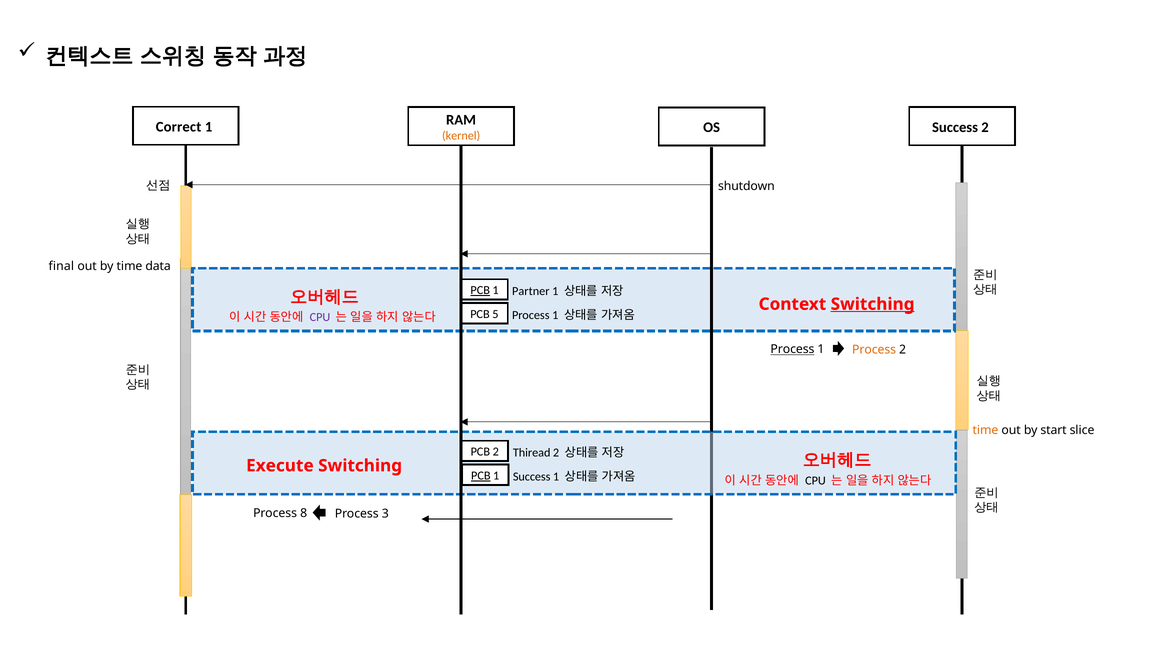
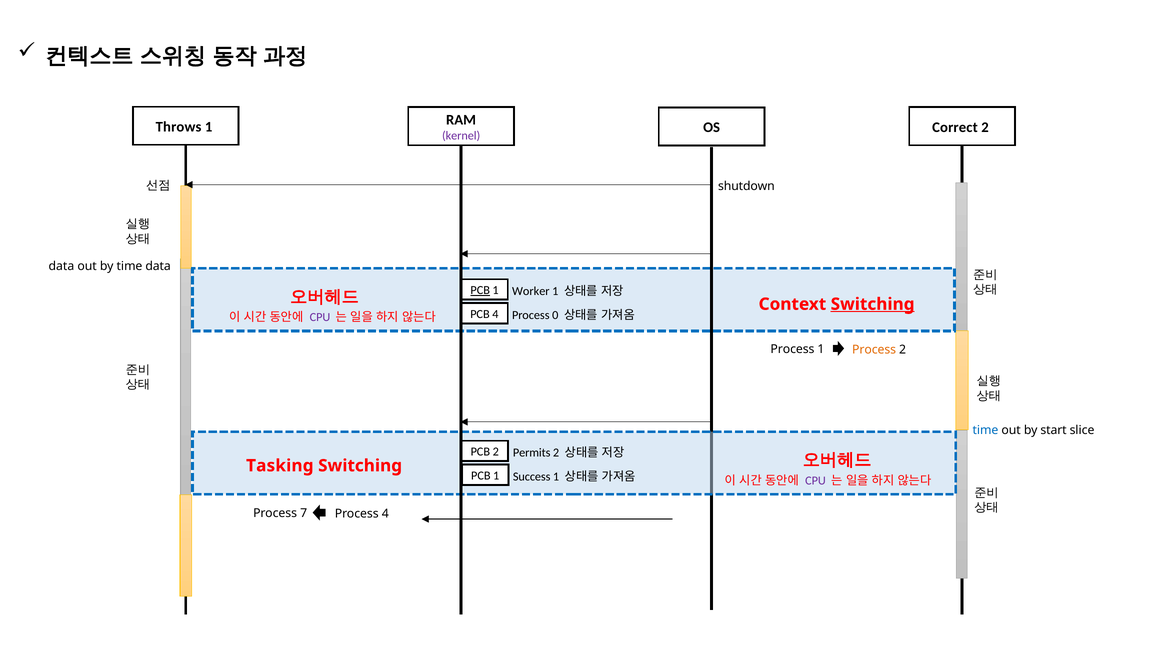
Correct: Correct -> Throws (179, 127)
Success: Success -> Correct (955, 127)
kernel colour: orange -> purple (461, 136)
final: final -> data (61, 266)
Partner: Partner -> Worker (531, 291)
PCB 5: 5 -> 4 (495, 314)
1: 1 -> 0 (555, 315)
Process underline: present -> none (792, 349)
time colour: orange -> blue (985, 430)
Thiread: Thiread -> Permits (532, 453)
Execute: Execute -> Tasking (280, 466)
PCB underline: present -> none (481, 476)
CPU colour: black -> purple (816, 481)
8: 8 -> 7 (304, 513)
Process 3: 3 -> 4 (385, 513)
